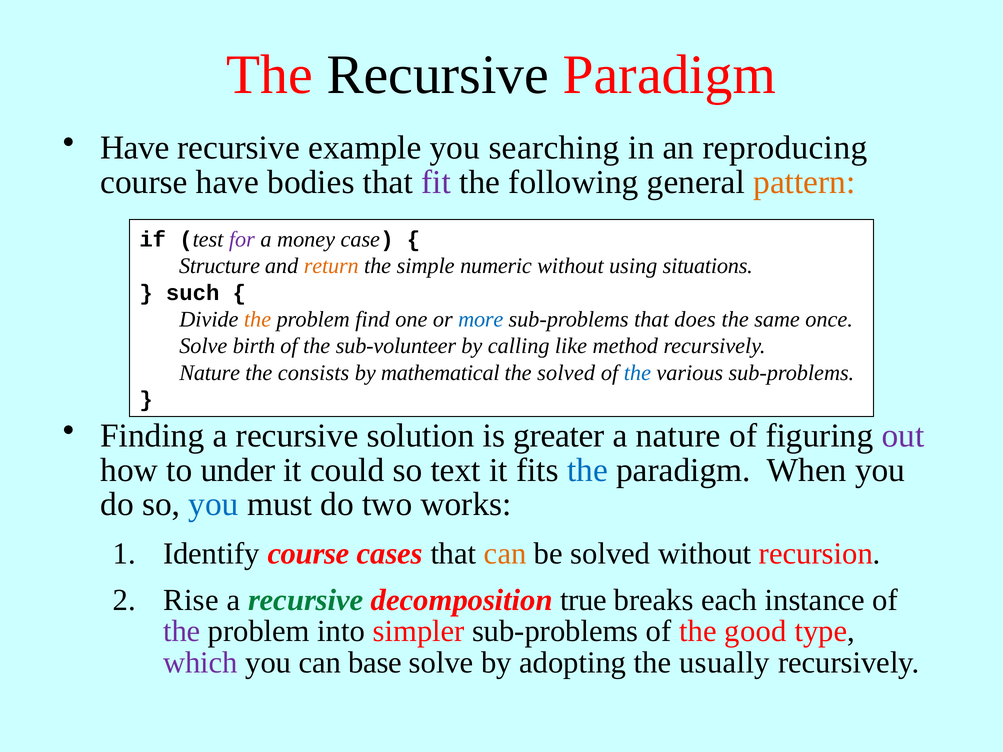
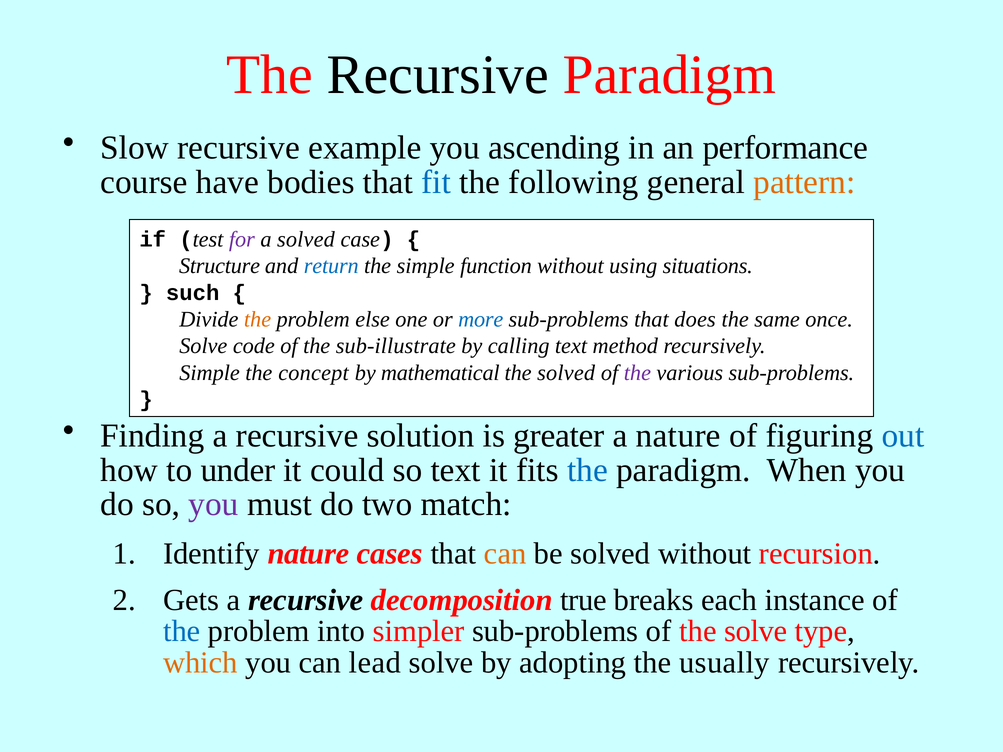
Have: Have -> Slow (135, 148)
searching: searching -> ascending (554, 148)
reproducing: reproducing -> performance (785, 148)
fit colour: purple -> blue (436, 182)
a money: money -> solved (306, 239)
return colour: orange -> blue (331, 266)
numeric: numeric -> function (496, 266)
find: find -> else (373, 319)
birth: birth -> code (254, 346)
sub-volunteer: sub-volunteer -> sub-illustrate (396, 346)
calling like: like -> text (571, 346)
Nature: Nature -> Simple (210, 373)
consists: consists -> concept (314, 373)
the colour: blue -> purple (637, 373)
out colour: purple -> blue (903, 436)
you colour: blue -> purple (214, 504)
works: works -> match (466, 504)
Identify course: course -> nature (308, 554)
Rise: Rise -> Gets (191, 600)
recursive colour: green -> black (306, 600)
the colour: purple -> blue (182, 631)
the good: good -> solve (756, 631)
which colour: purple -> orange (200, 663)
base: base -> lead (375, 663)
